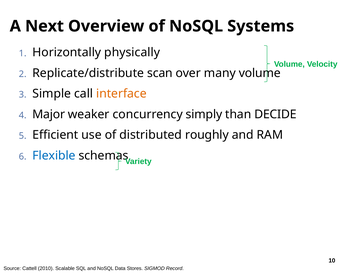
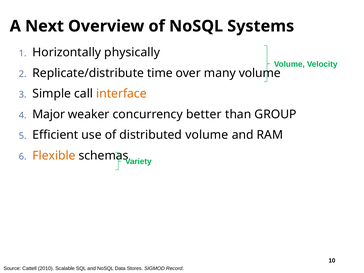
scan: scan -> time (160, 73)
simply: simply -> better (204, 114)
DECIDE: DECIDE -> GROUP (275, 114)
distributed roughly: roughly -> volume (207, 135)
Flexible colour: blue -> orange (54, 156)
